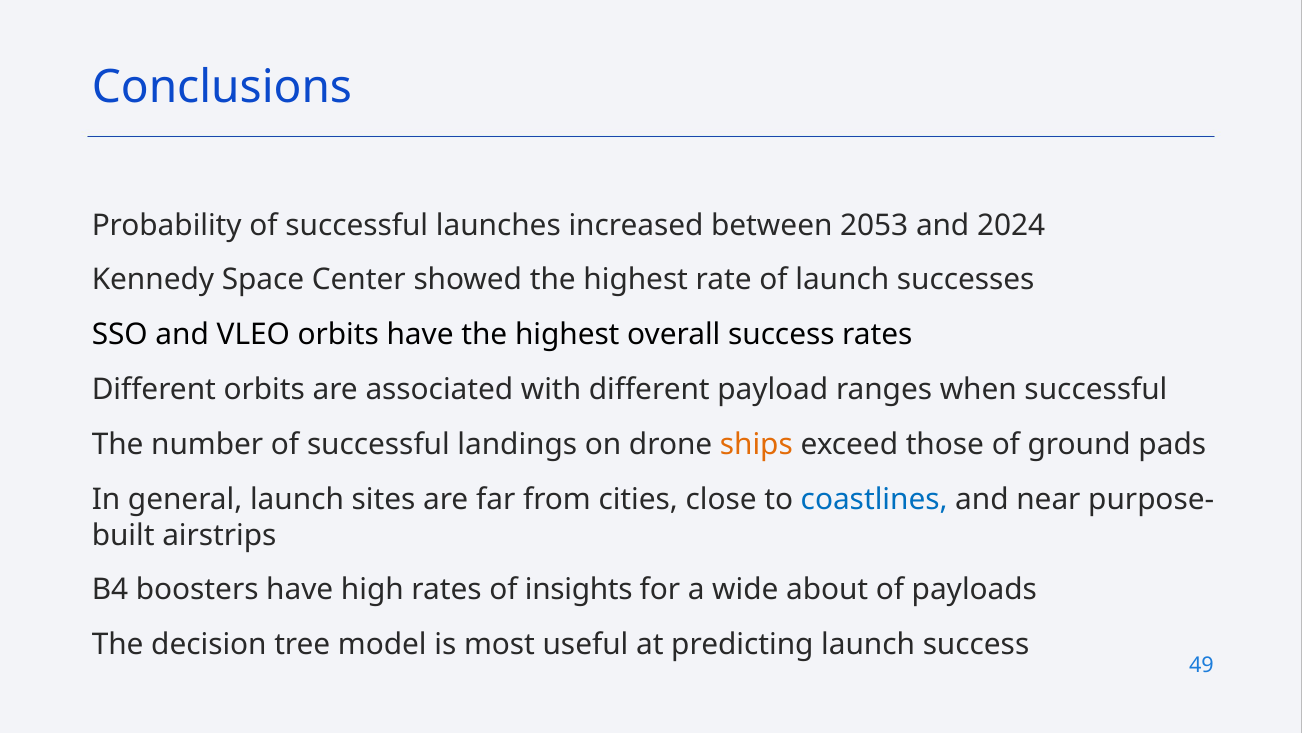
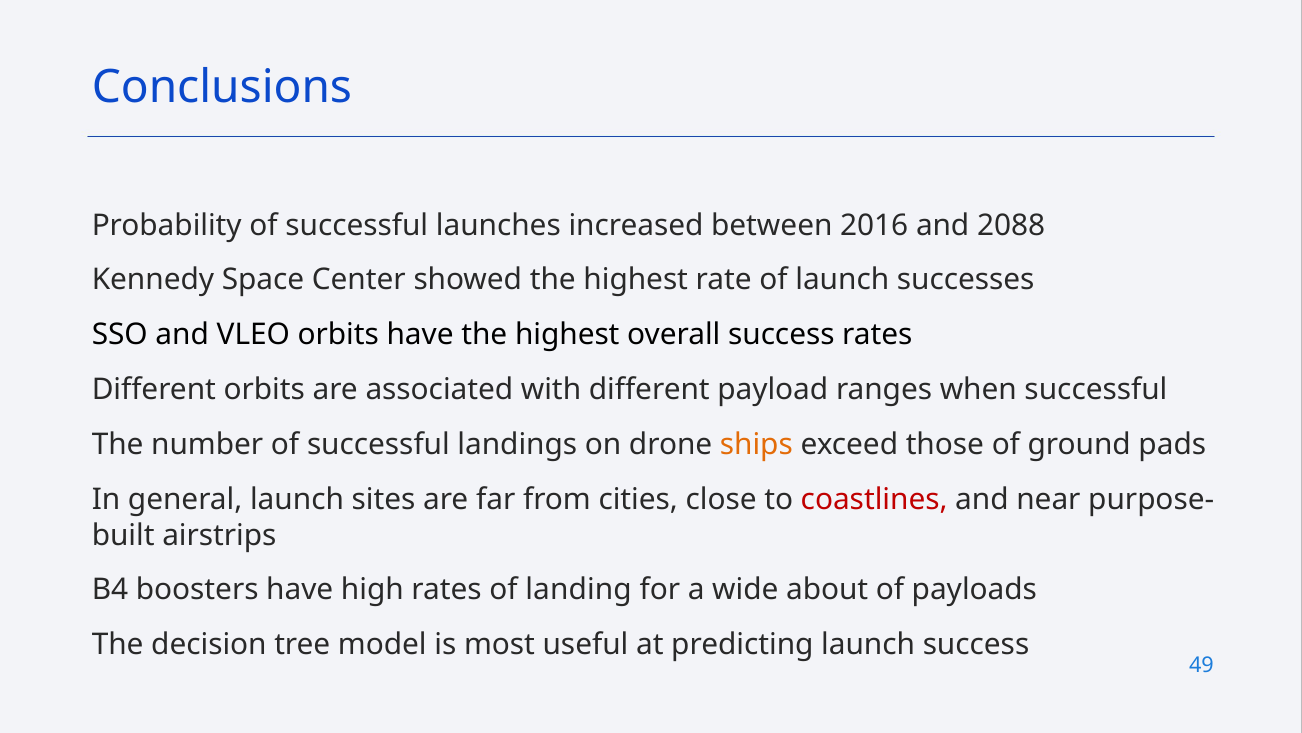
2053: 2053 -> 2016 (874, 225)
2024: 2024 -> 2088 (1011, 225)
coastlines colour: blue -> red (874, 499)
insights: insights -> landing (579, 590)
